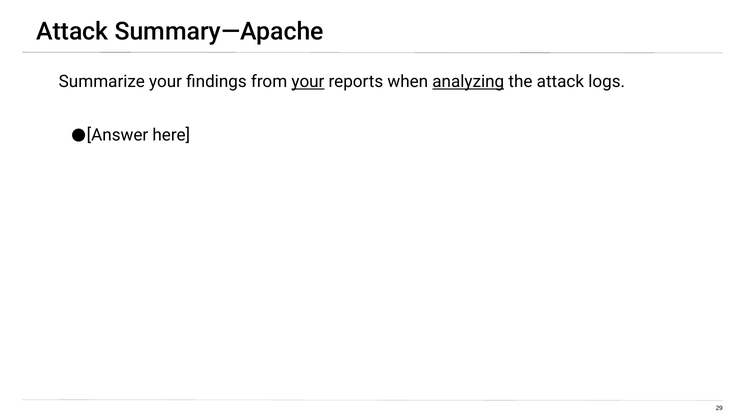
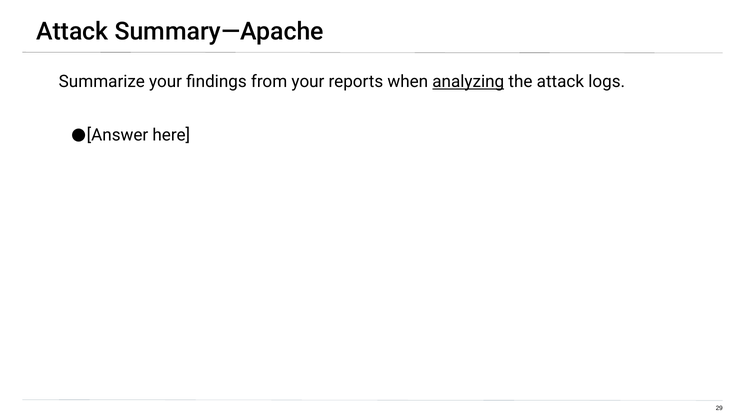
your underline: present -> none (308, 82)
